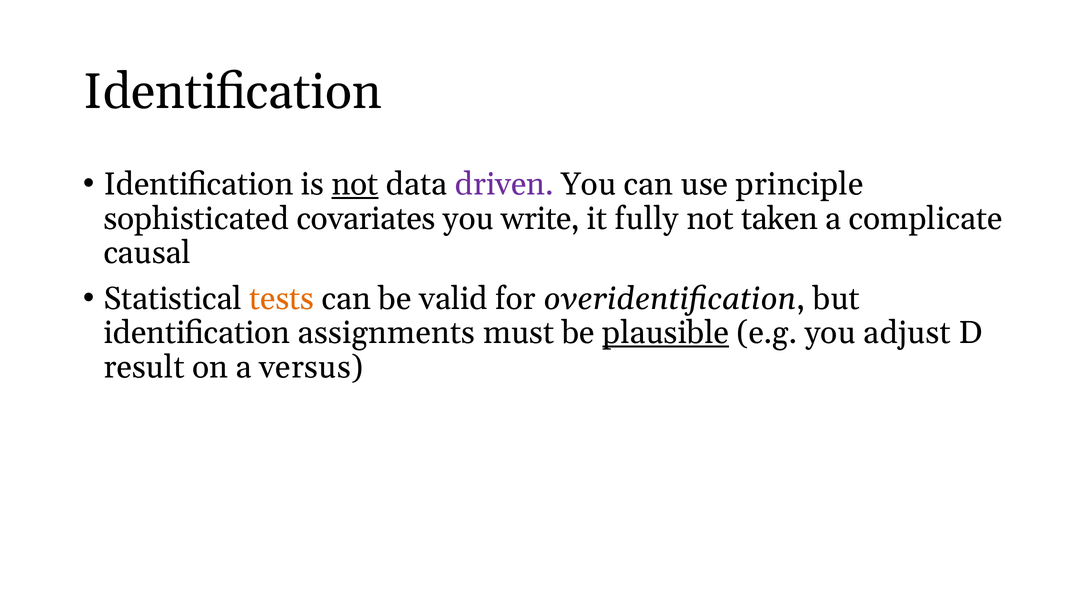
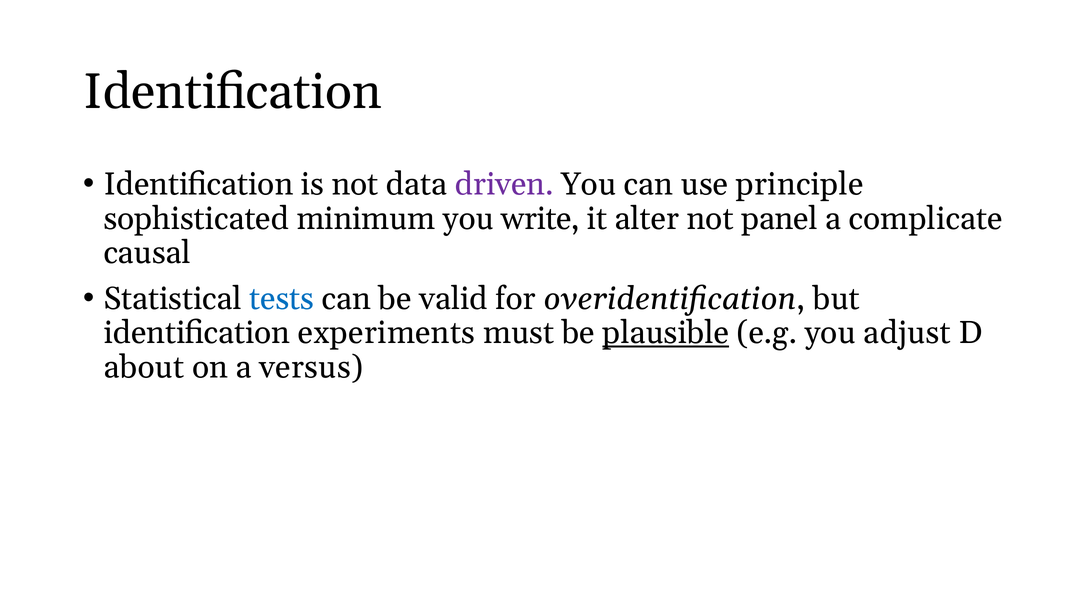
not underline: present -> none (355, 184)
covariates: covariates -> minimum (366, 219)
fully: fully -> alter (647, 219)
taken: taken -> panel (779, 219)
tests colour: orange -> blue (282, 299)
assignments: assignments -> experiments (386, 333)
result: result -> about (144, 367)
